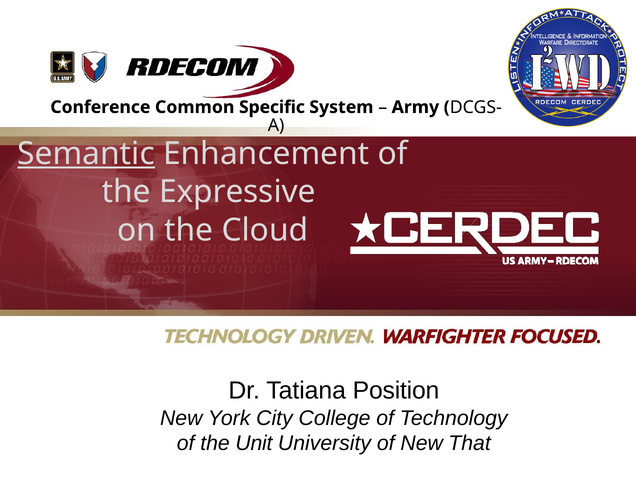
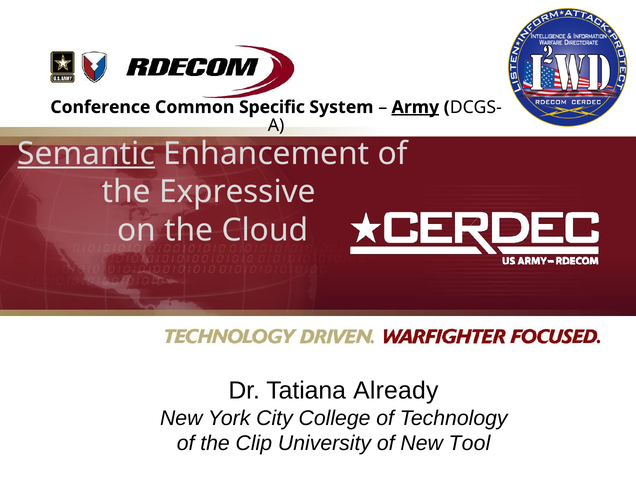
Army underline: none -> present (415, 107)
Position: Position -> Already (396, 391)
Unit: Unit -> Clip (254, 443)
That: That -> Tool (469, 443)
